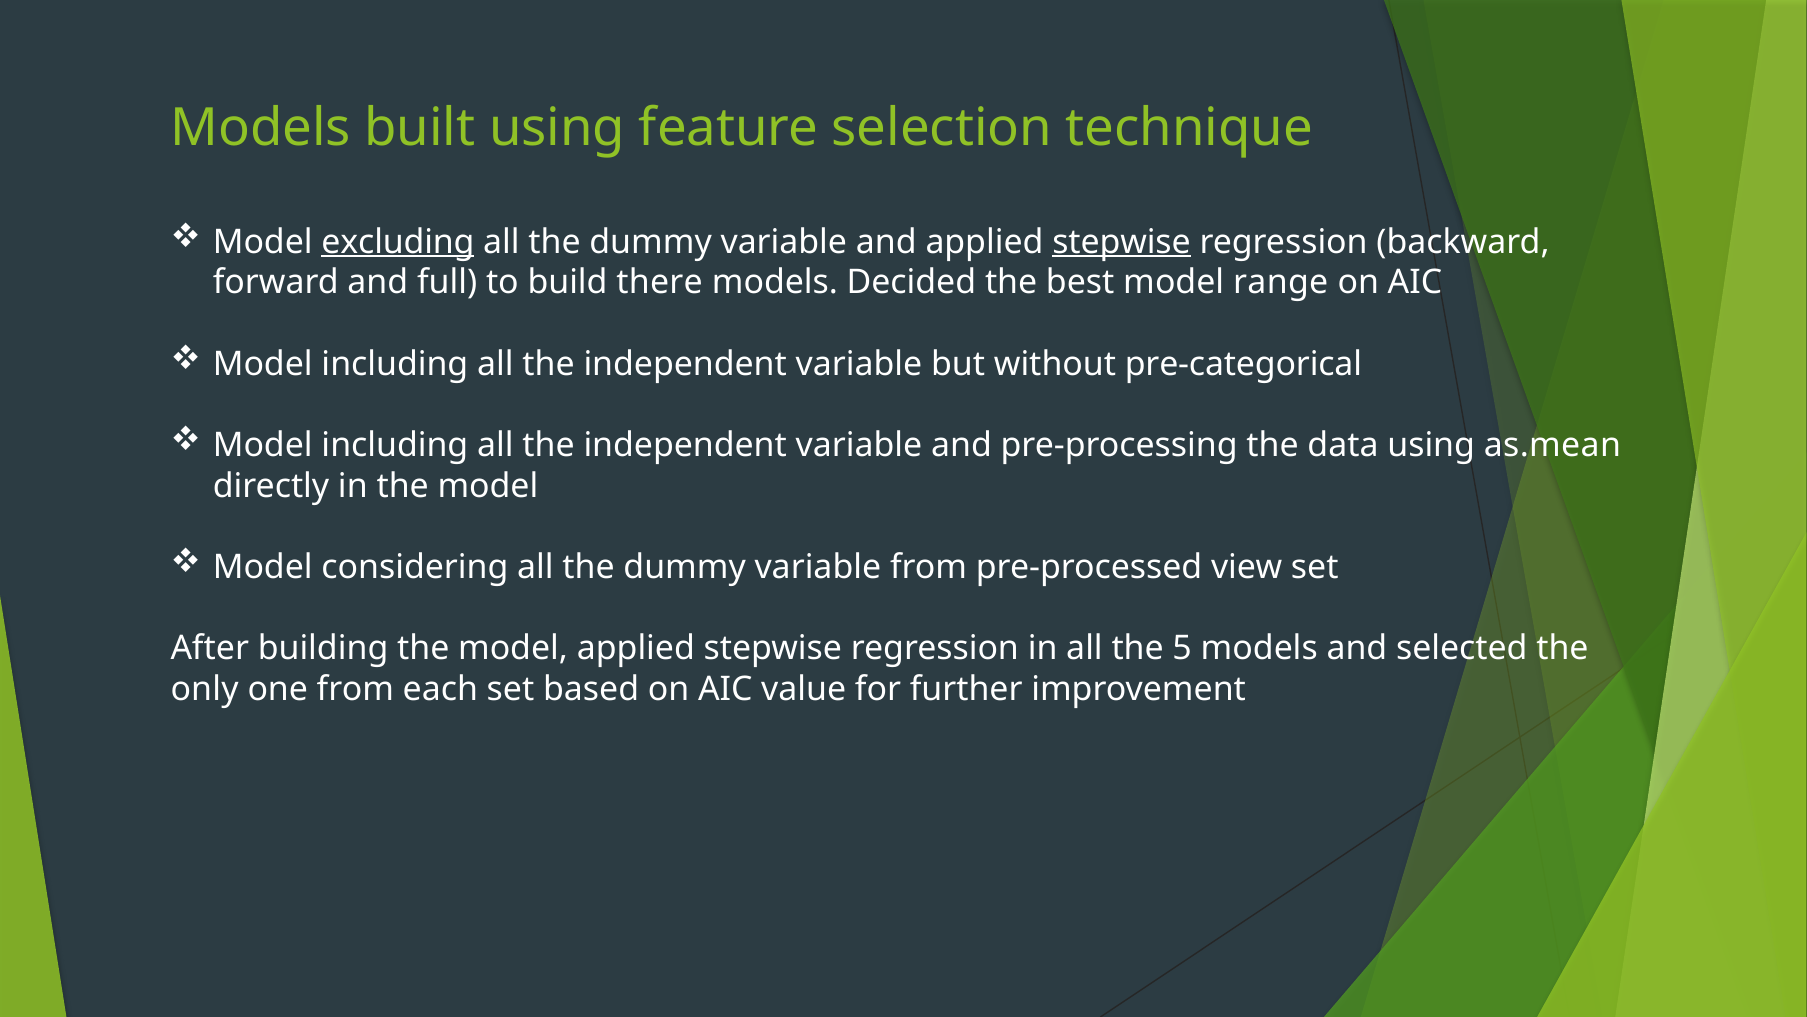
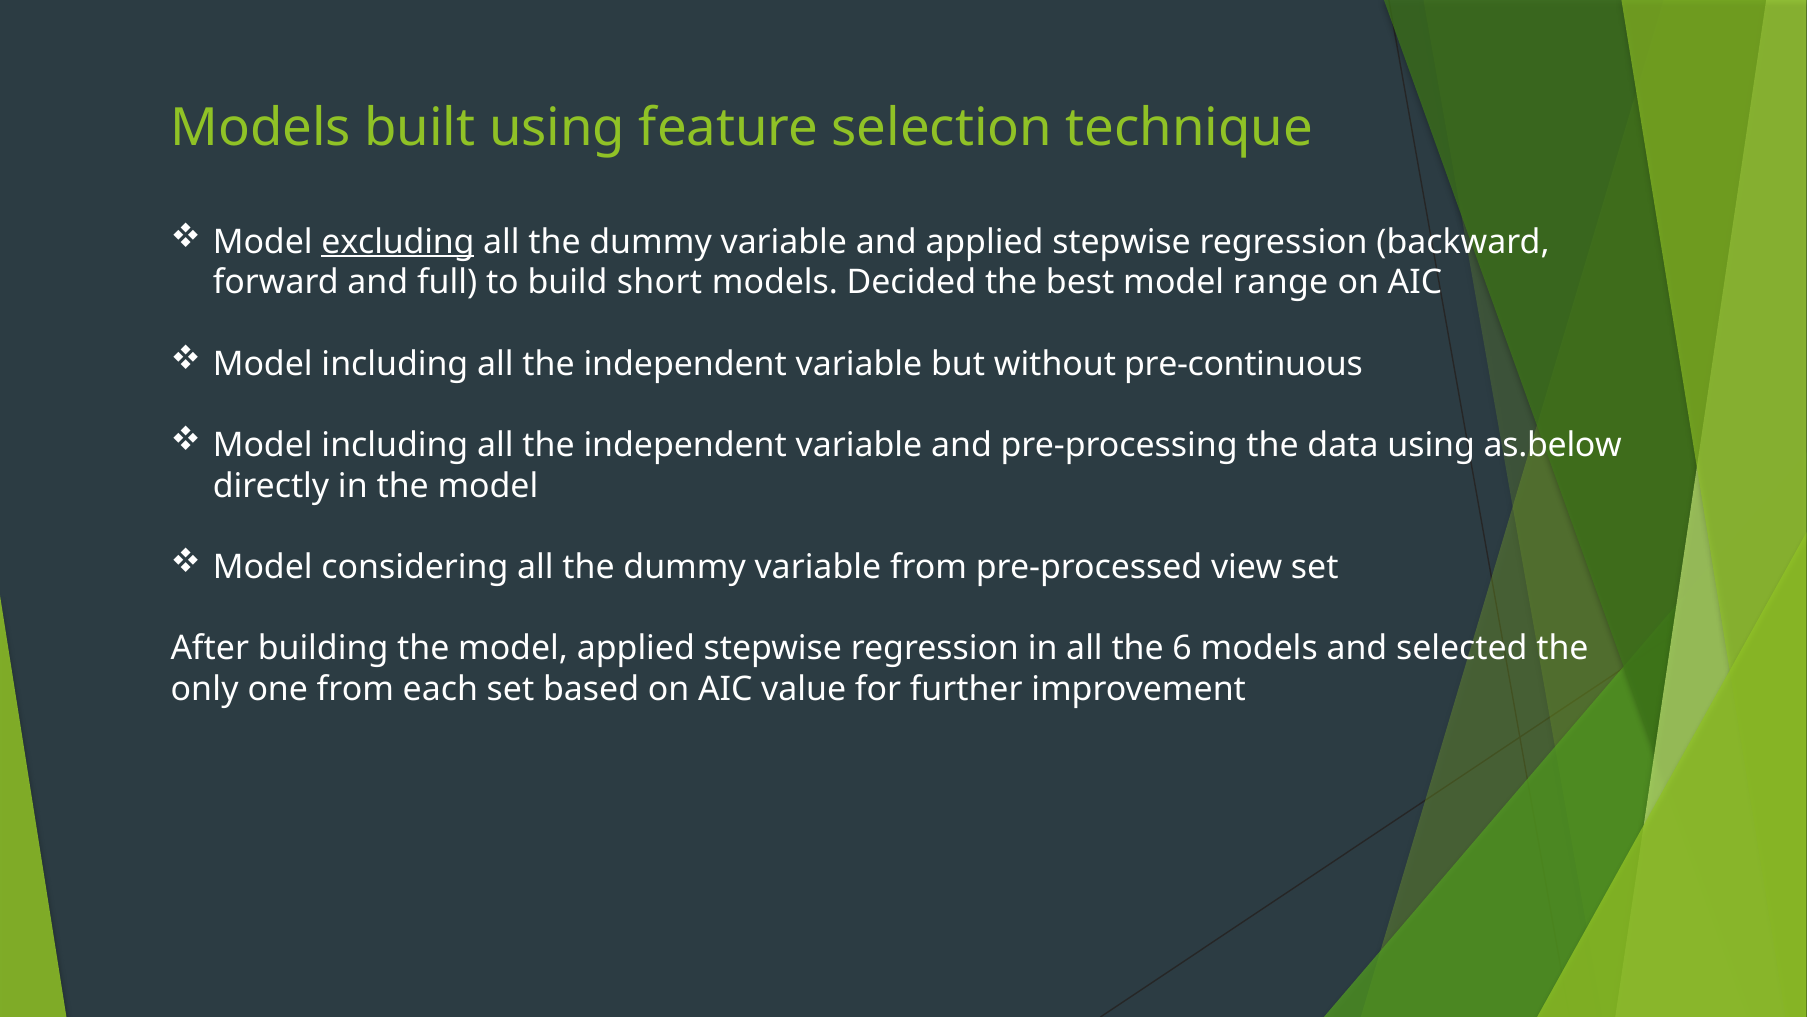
stepwise underline: present -> none (1122, 242)
there: there -> short (660, 282)
pre-categorical: pre-categorical -> pre-continuous (1243, 364)
as.mean: as.mean -> as.below (1553, 445)
5: 5 -> 6 (1182, 648)
